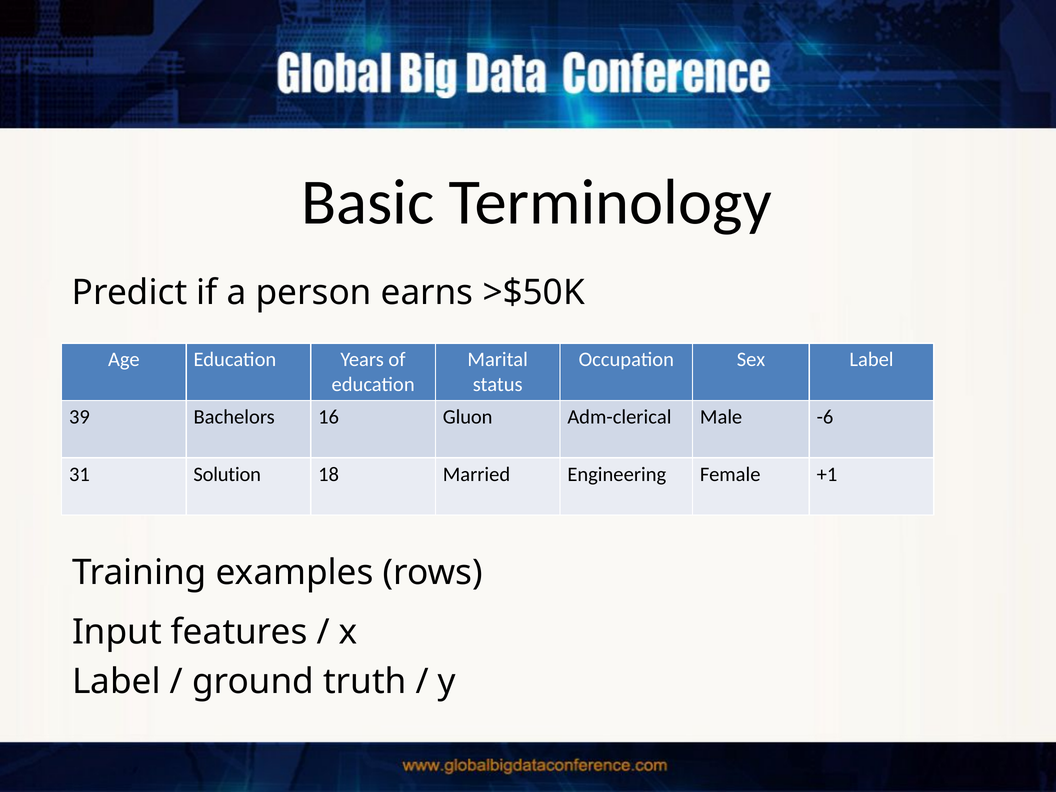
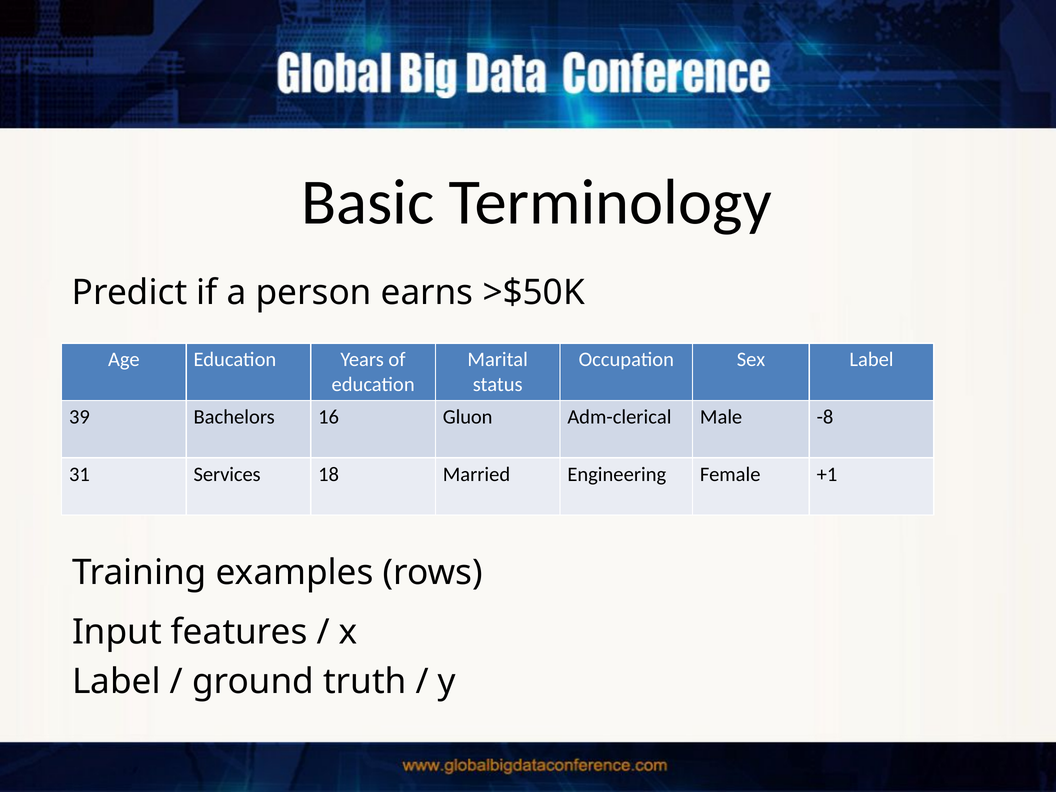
-6: -6 -> -8 (825, 417)
Solution: Solution -> Services (227, 474)
